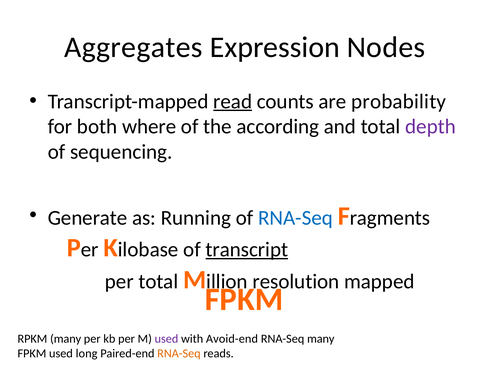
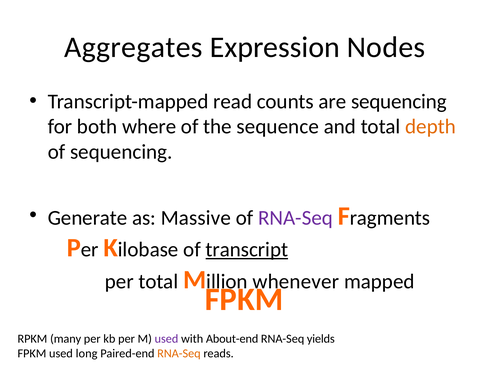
read underline: present -> none (233, 102)
are probability: probability -> sequencing (399, 102)
according: according -> sequence (278, 127)
depth colour: purple -> orange (431, 127)
Running: Running -> Massive (196, 218)
RNA-Seq colour: blue -> purple (296, 218)
resolution: resolution -> whenever (296, 282)
Avoid-end: Avoid-end -> About-end (232, 339)
RNA-Seq many: many -> yields (321, 339)
